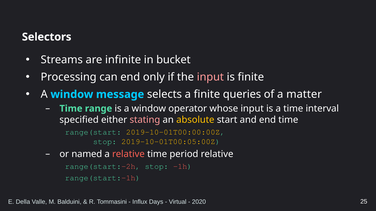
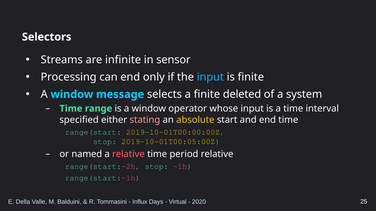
bucket: bucket -> sensor (173, 60)
input colour: pink -> light blue (210, 77)
queries: queries -> deleted (242, 95)
matter: matter -> system (304, 95)
